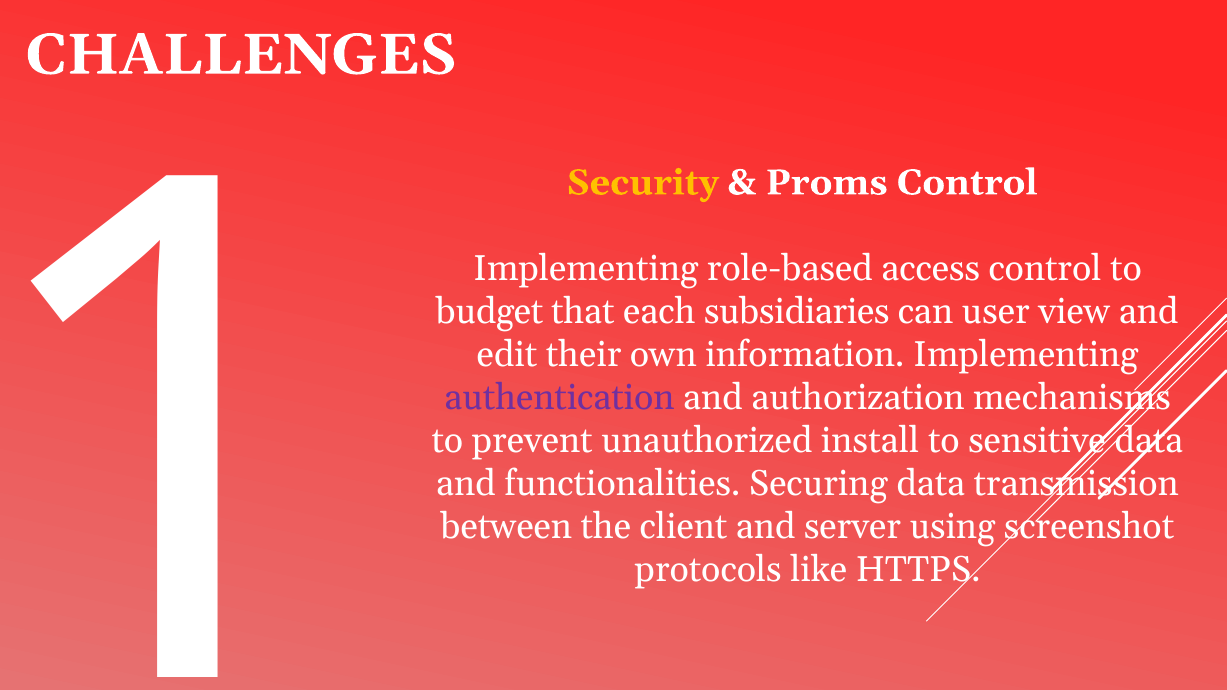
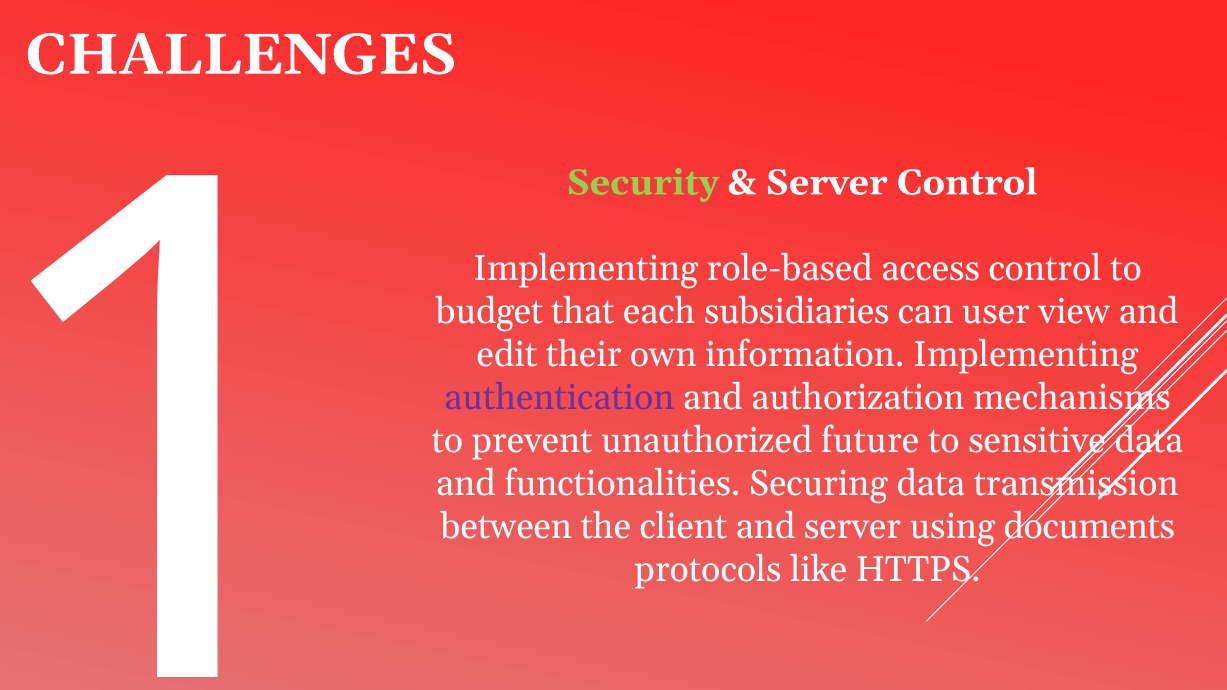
Security colour: yellow -> light green (643, 183)
Proms: Proms -> Server (827, 183)
install: install -> future (870, 440)
screenshot: screenshot -> documents (1089, 526)
